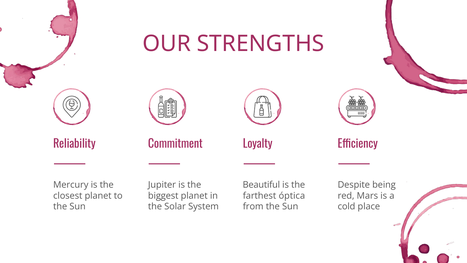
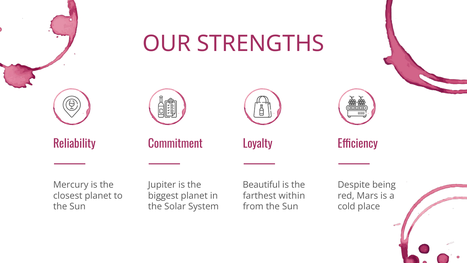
óptica: óptica -> within (292, 196)
